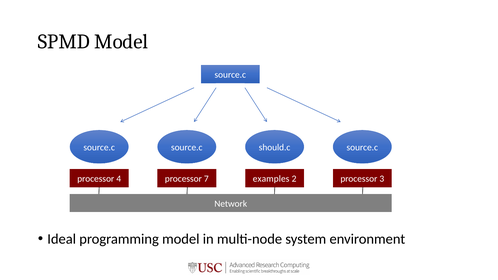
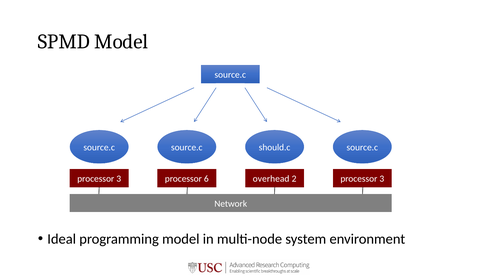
7: 7 -> 6 (206, 179)
4: 4 -> 3 (119, 179)
examples: examples -> overhead (271, 179)
